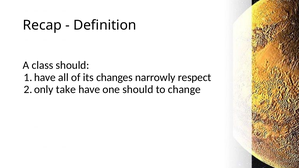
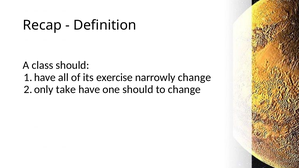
changes: changes -> exercise (114, 77)
narrowly respect: respect -> change (194, 77)
